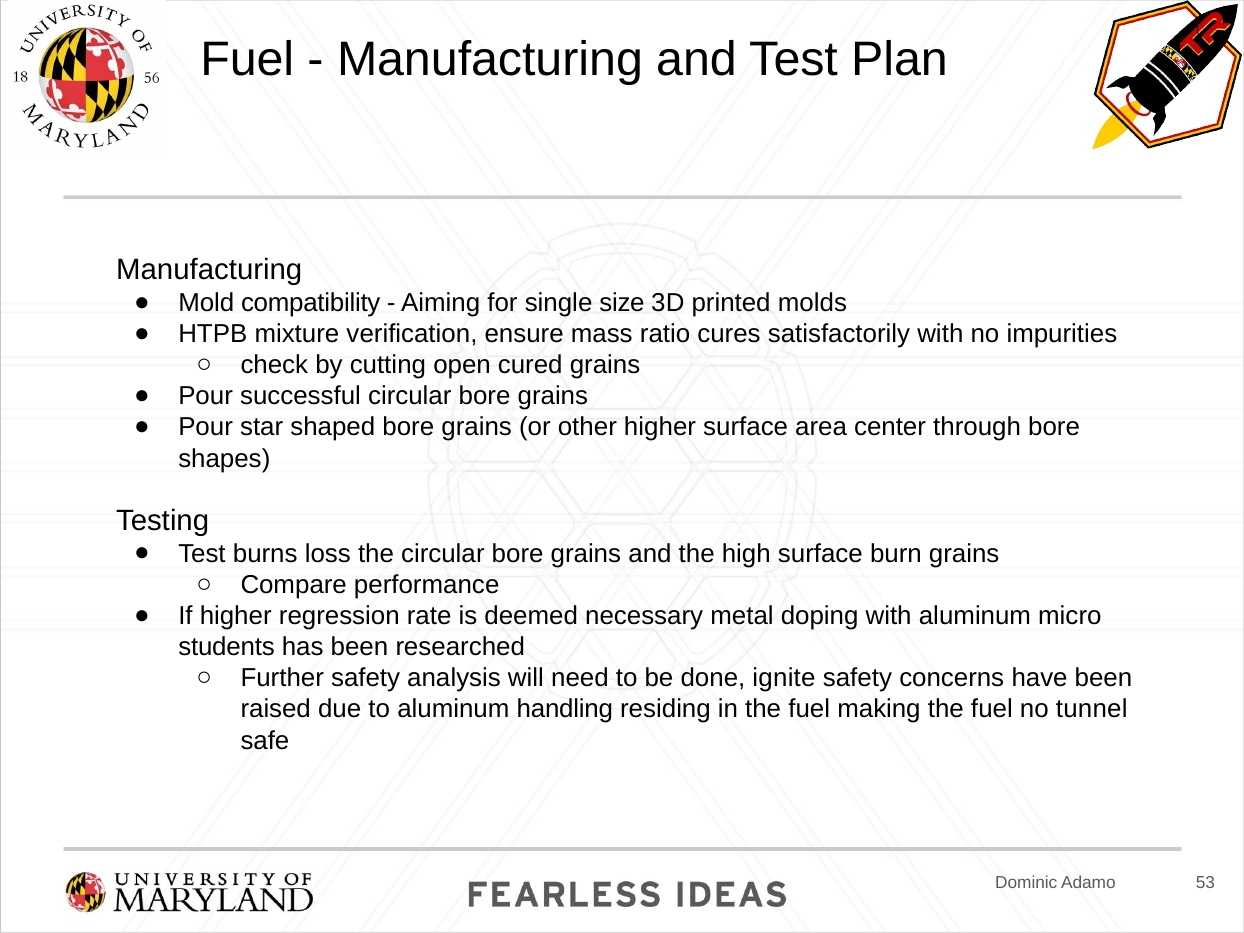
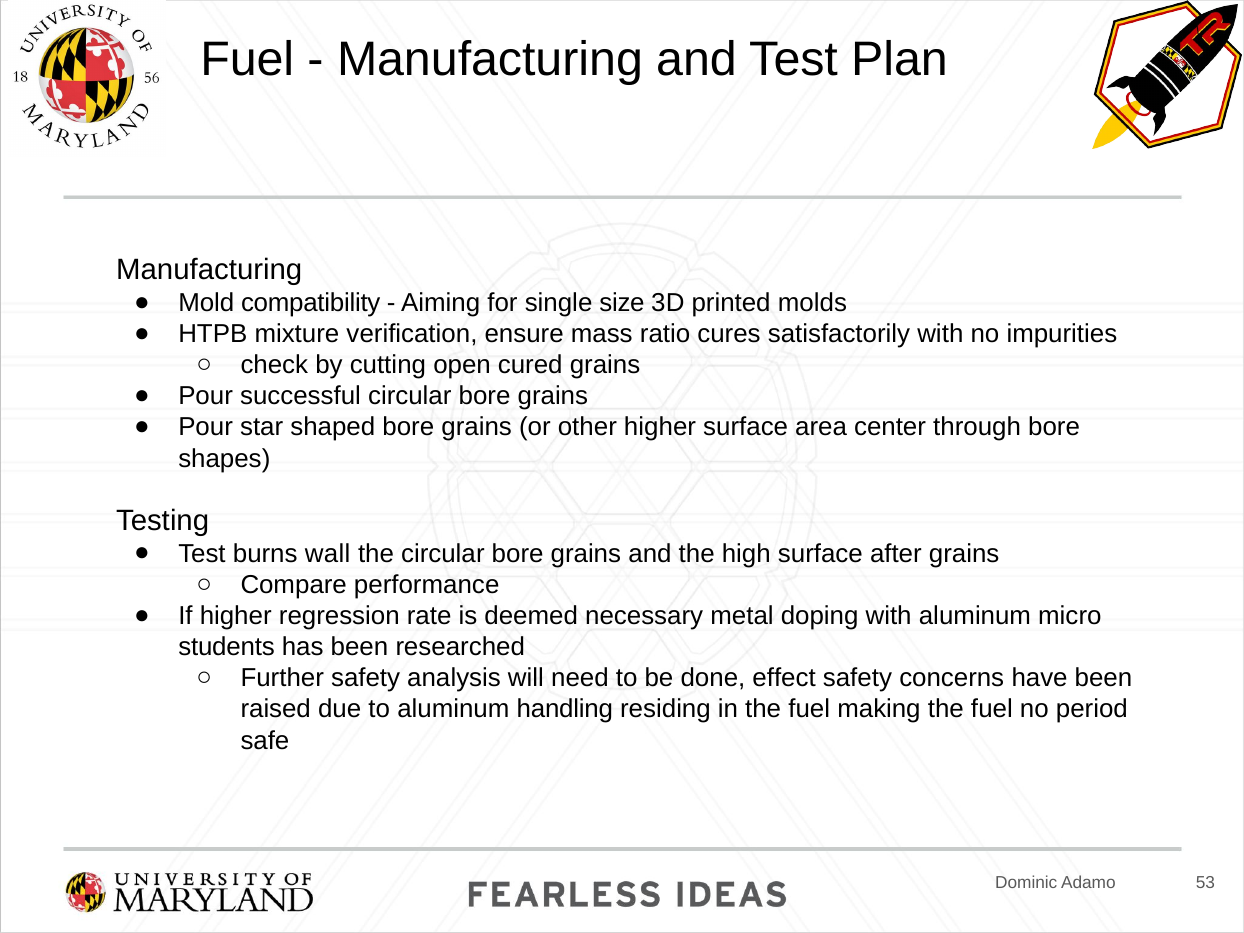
loss: loss -> wall (328, 554)
burn: burn -> after (896, 554)
ignite: ignite -> effect (784, 678)
tunnel: tunnel -> period (1092, 709)
